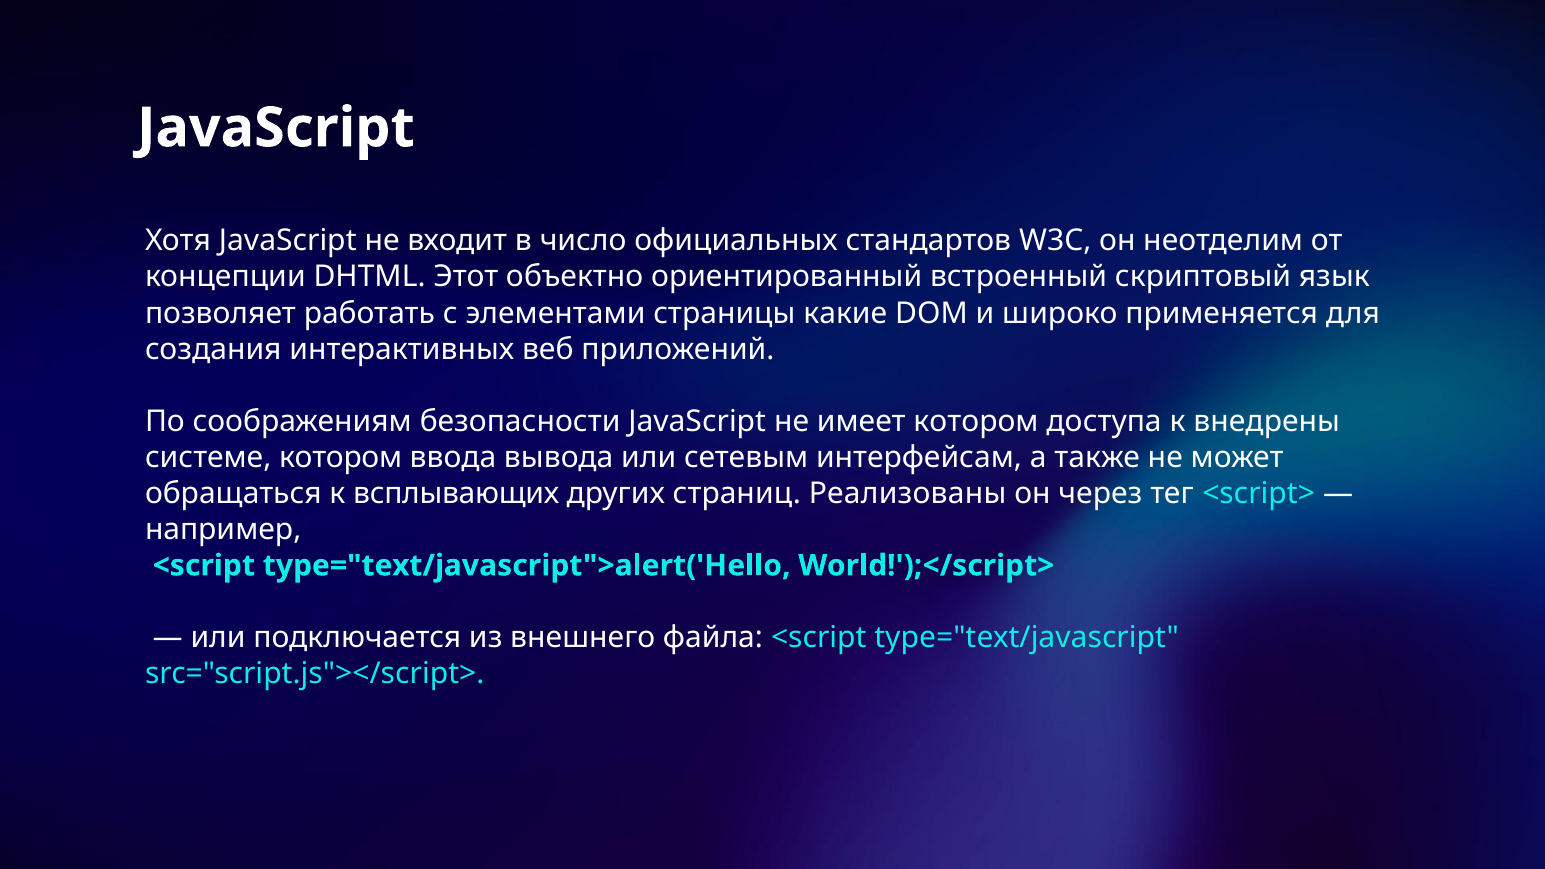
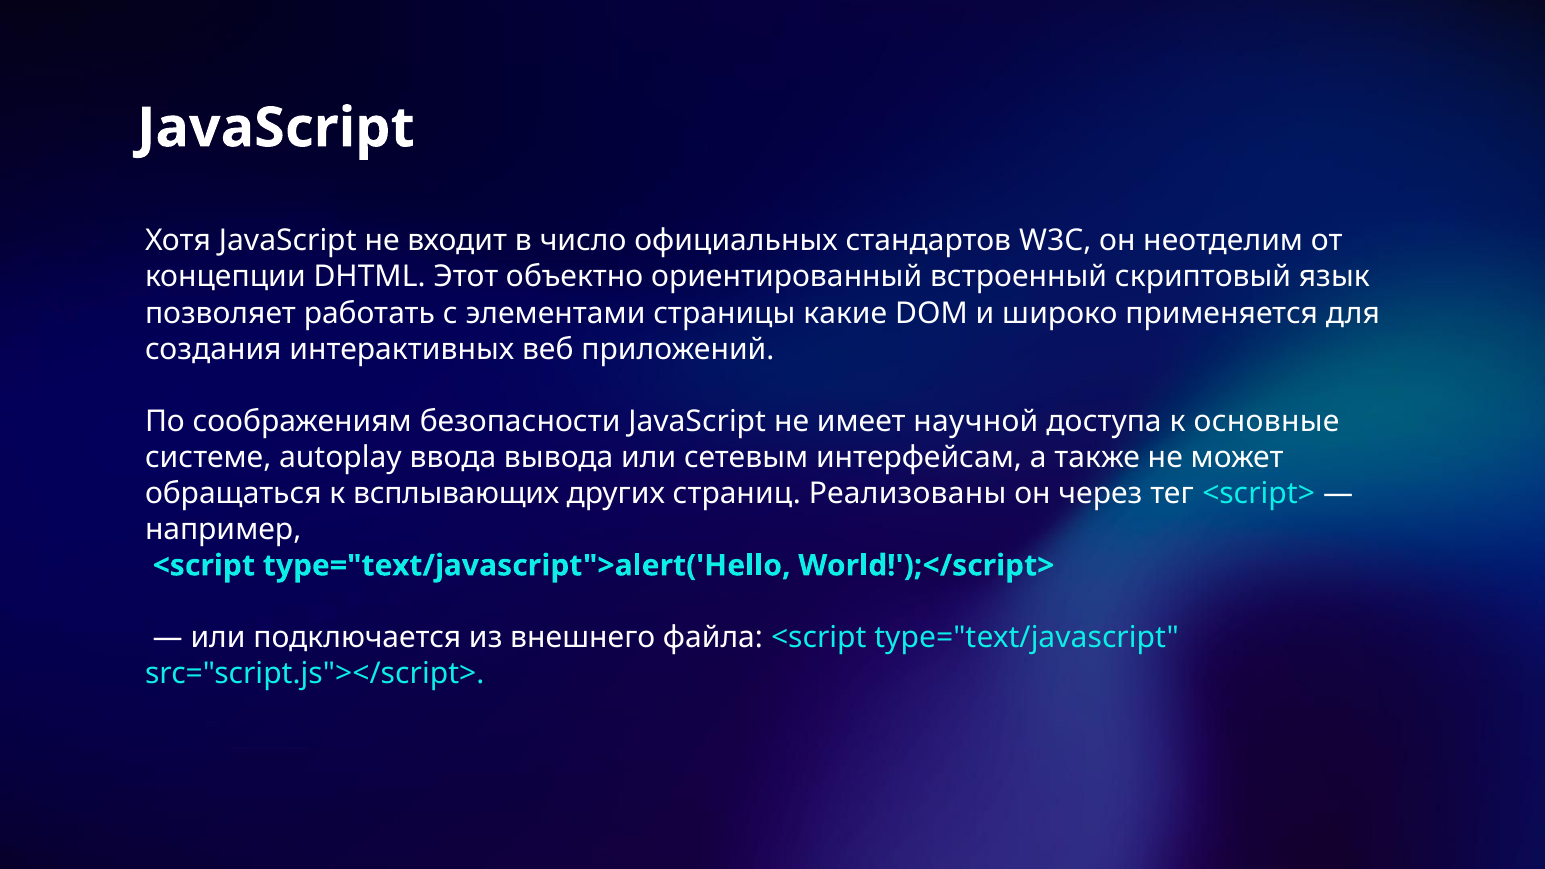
имеет котором: котором -> научной (976, 421)
внедрены: внедрены -> основные (1267, 421)
системе котором: котором -> autoplay (340, 457)
